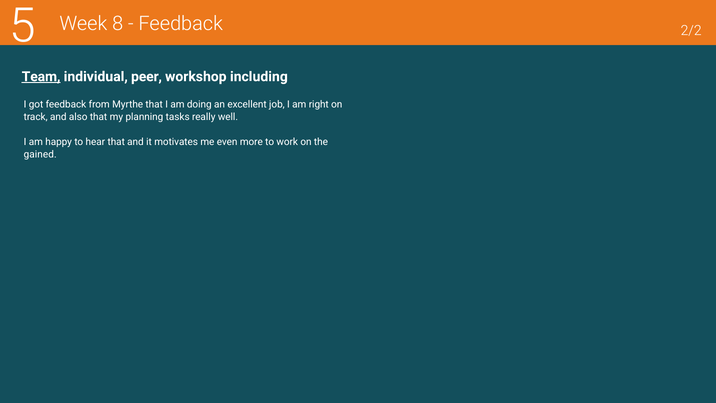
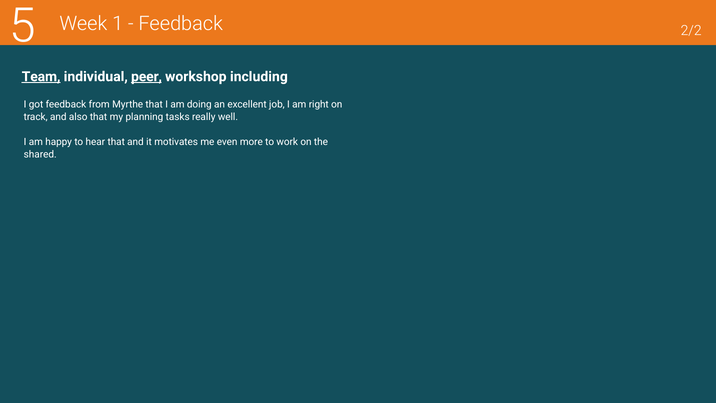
8: 8 -> 1 (118, 24)
peer underline: none -> present (147, 77)
gained: gained -> shared (40, 154)
